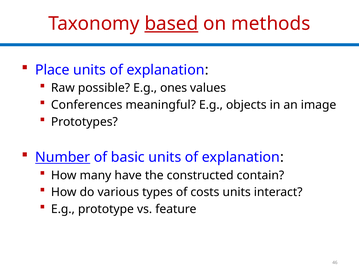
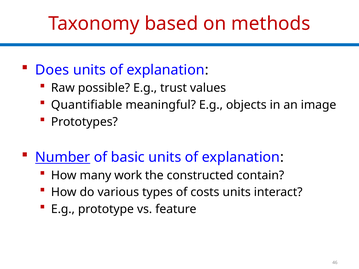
based underline: present -> none (171, 24)
Place: Place -> Does (52, 70)
ones: ones -> trust (174, 88)
Conferences: Conferences -> Quantifiable (87, 105)
have: have -> work (128, 175)
